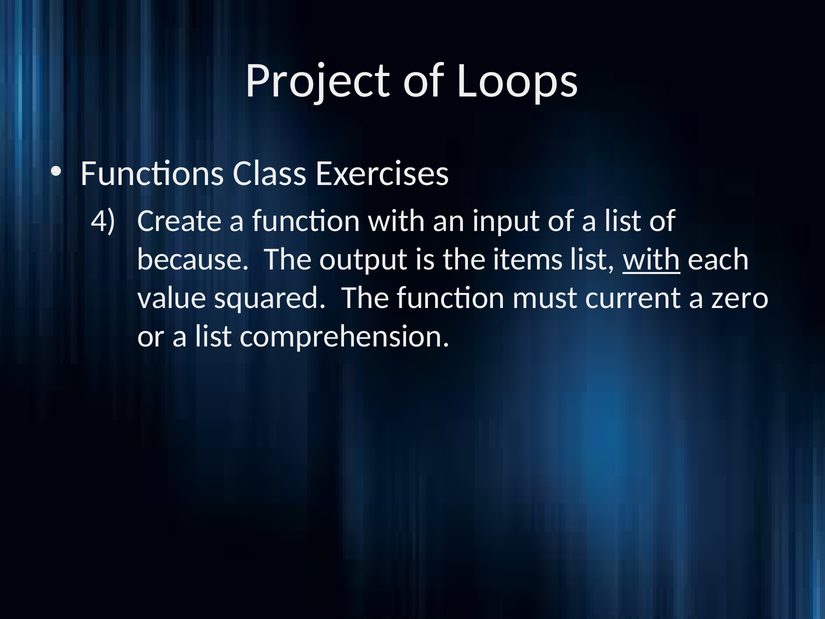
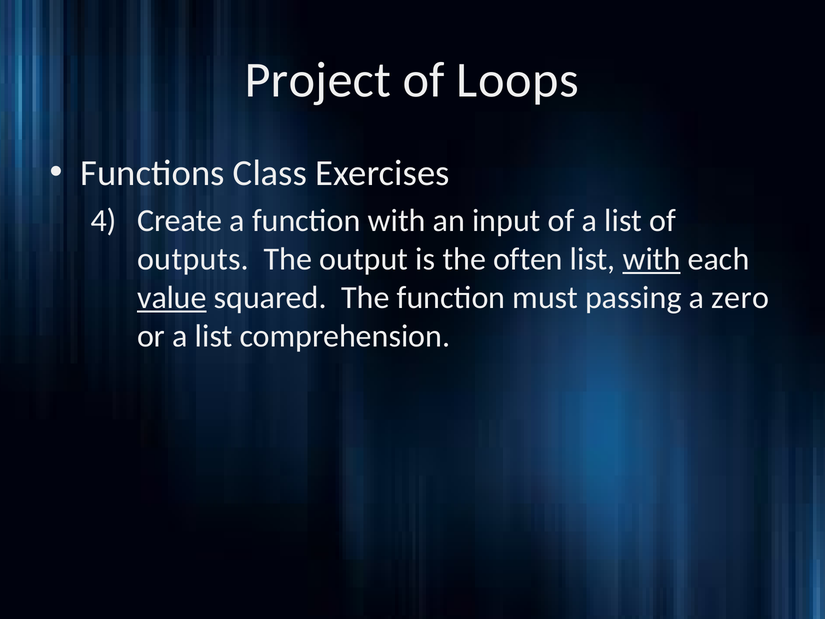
because: because -> outputs (193, 259)
items: items -> often (528, 259)
value underline: none -> present (172, 297)
current: current -> passing (633, 297)
